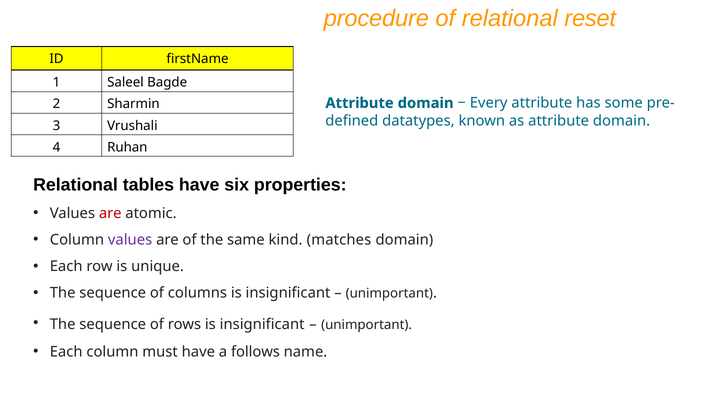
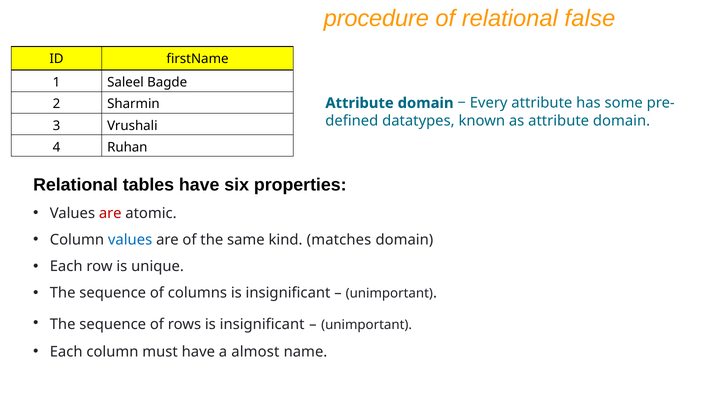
reset: reset -> false (590, 18)
values colour: purple -> blue (130, 240)
follows: follows -> almost (255, 352)
